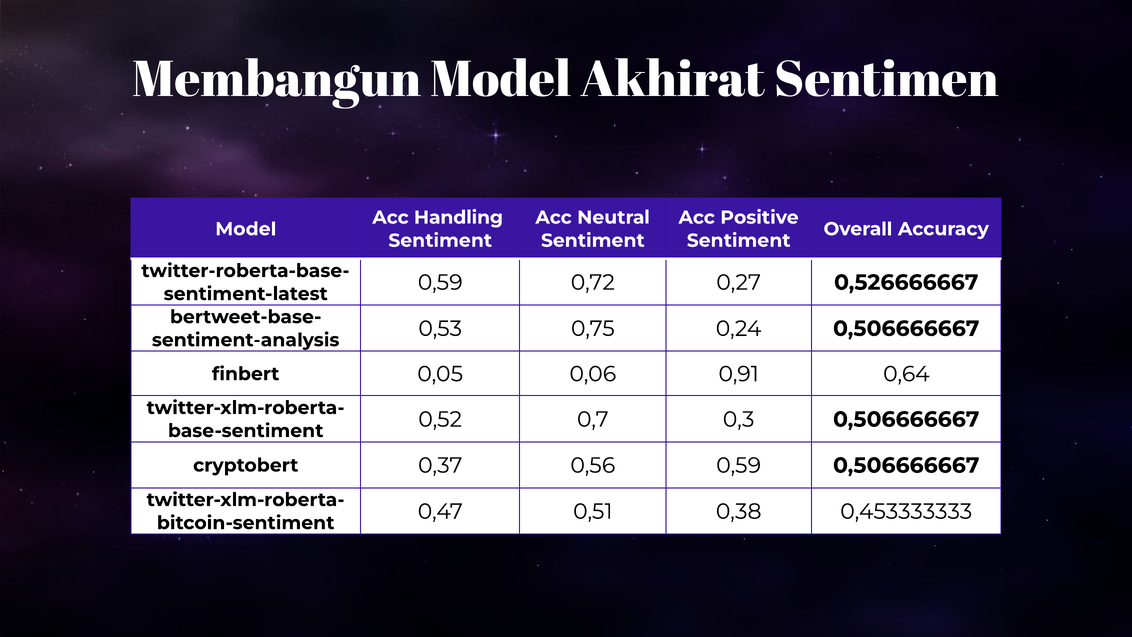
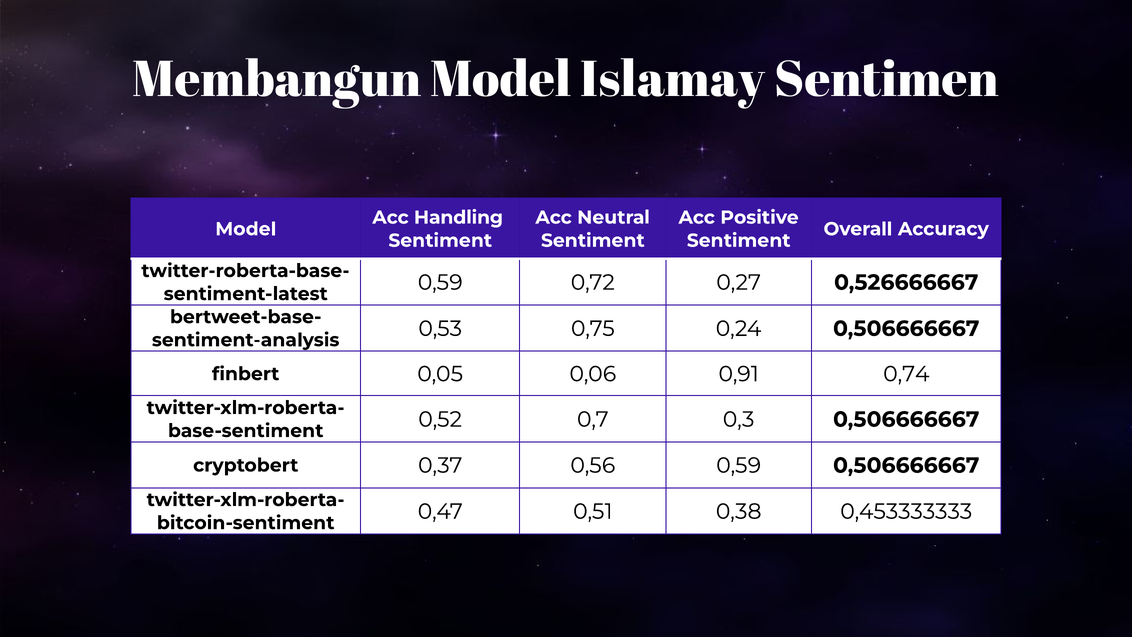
Akhirat: Akhirat -> Islamay (673, 80)
0,64: 0,64 -> 0,74 (906, 374)
